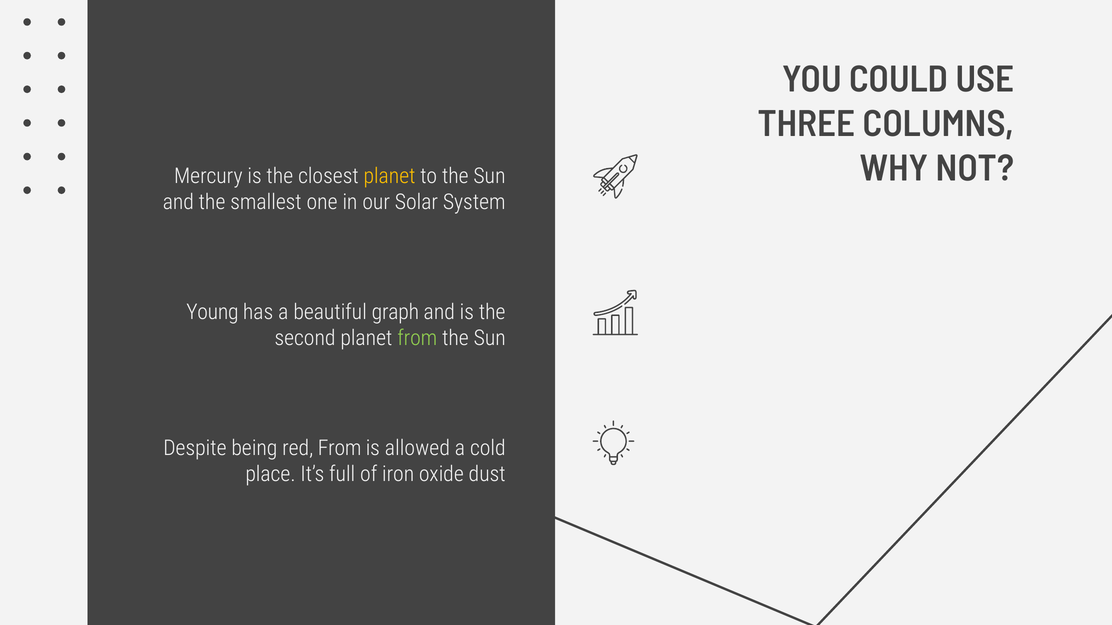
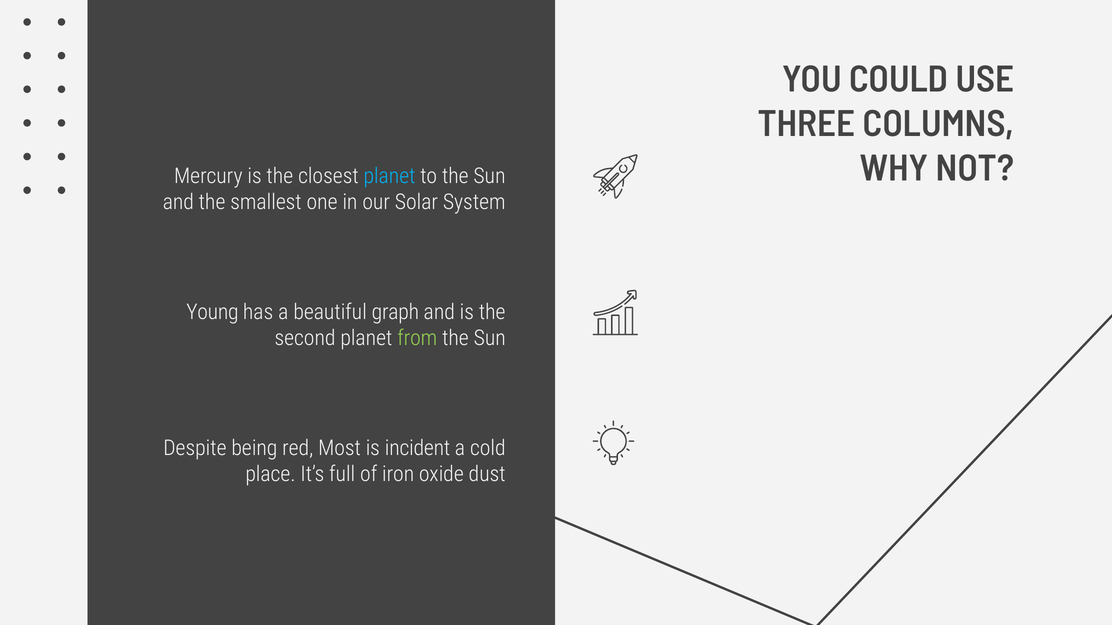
planet colour: yellow -> light blue (389, 176)
red From: From -> Most (339, 448)
allowed: allowed -> incident (418, 448)
